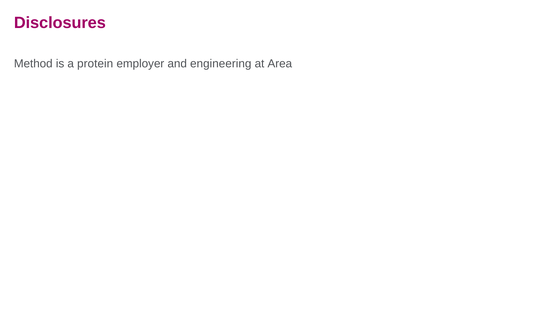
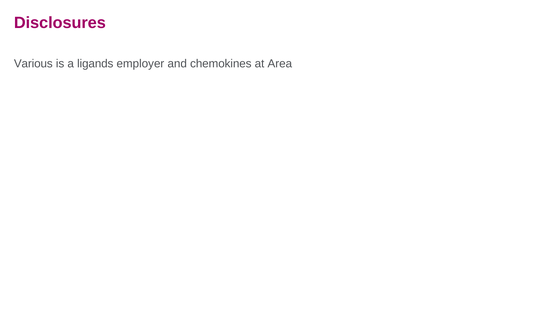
Method: Method -> Various (33, 64)
protein: protein -> ligands (95, 64)
engineering: engineering -> chemokines (221, 64)
